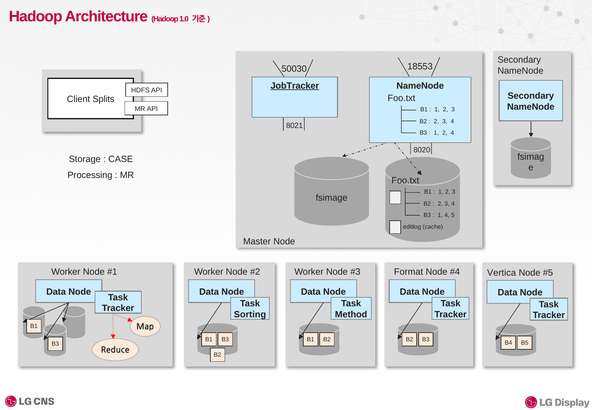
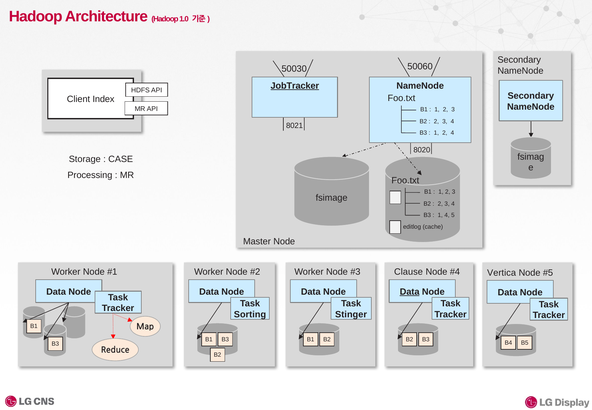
18553: 18553 -> 50060 (420, 67)
Splits: Splits -> Index (103, 99)
Format: Format -> Clause (409, 272)
Data underline: none -> present (410, 292)
Method: Method -> Stinger (351, 314)
